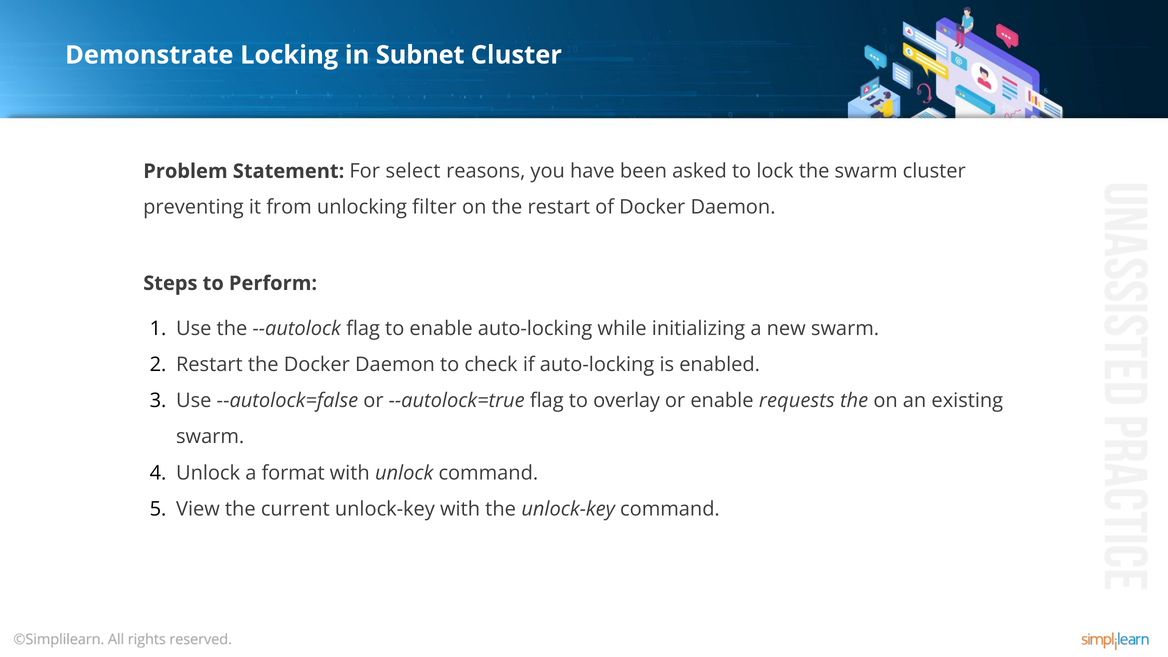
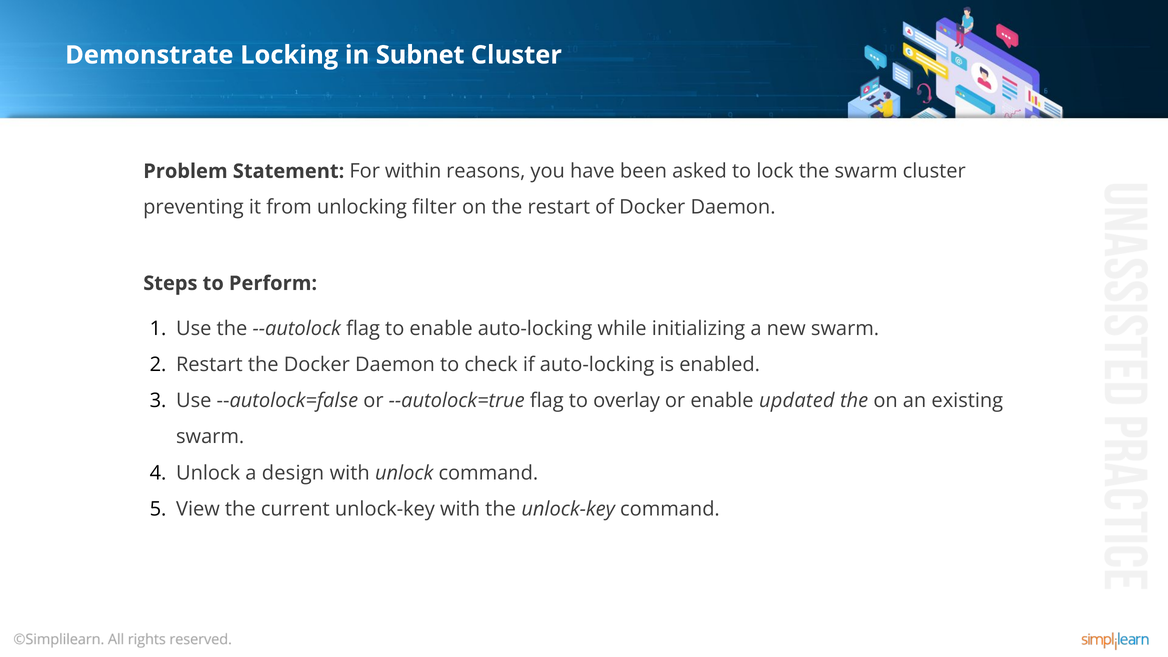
select: select -> within (413, 171)
requests: requests -> updated (797, 401)
format: format -> design (293, 473)
